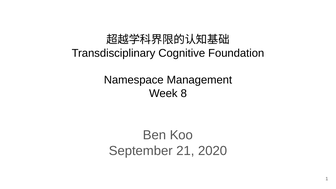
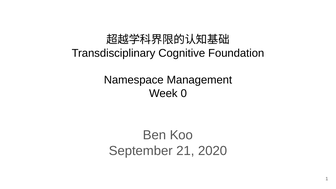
8: 8 -> 0 (184, 93)
